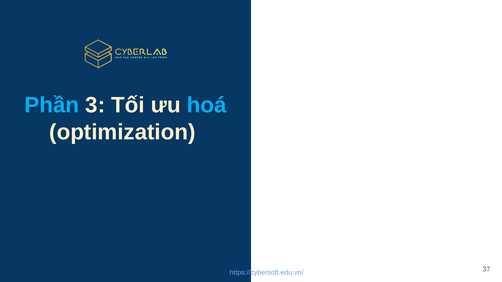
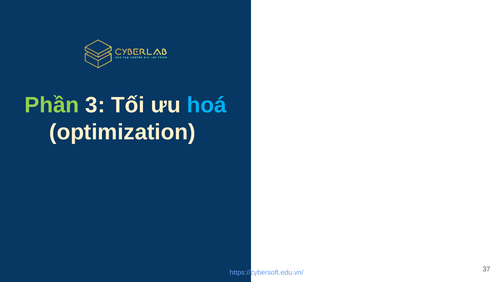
Phần colour: light blue -> light green (52, 105)
